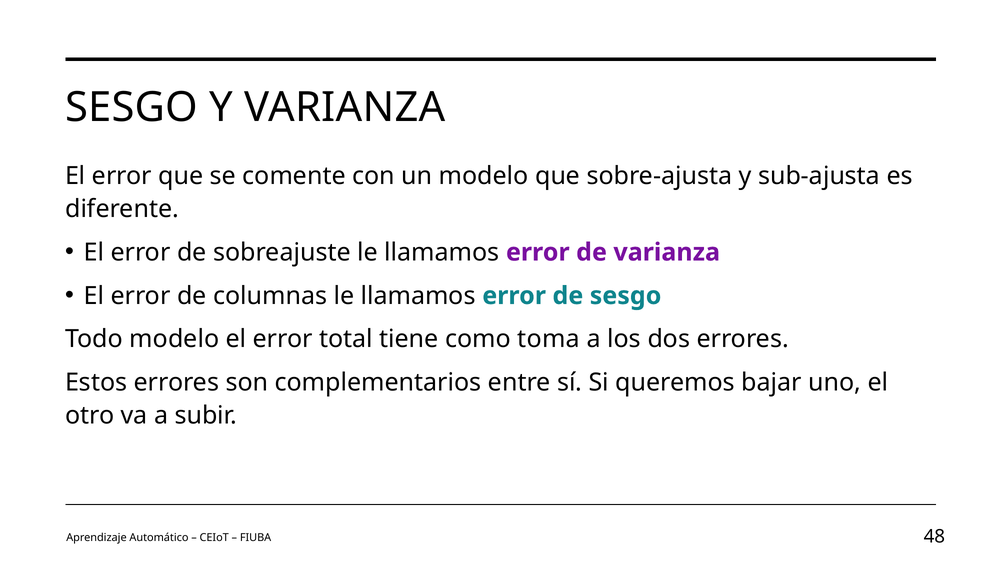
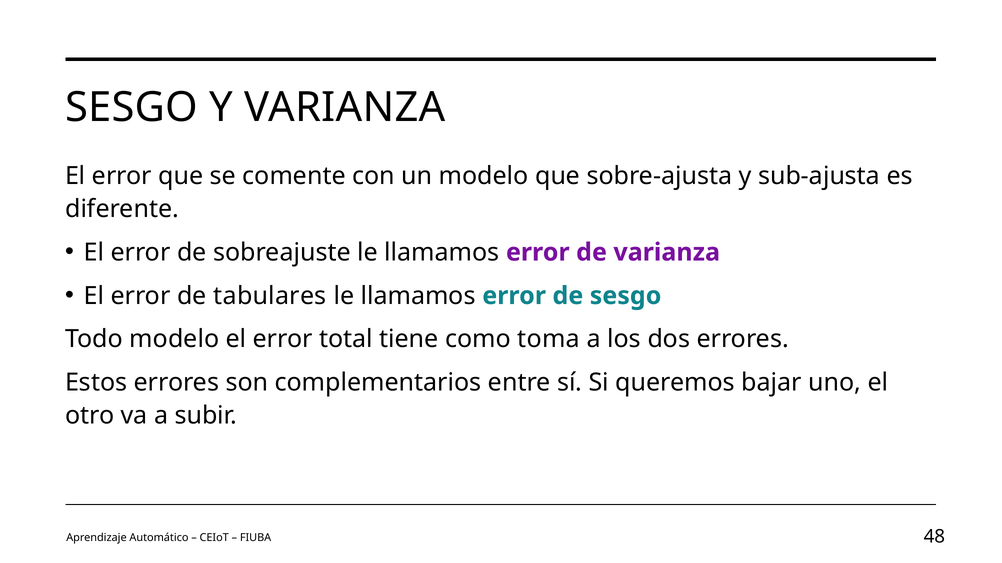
columnas: columnas -> tabulares (270, 296)
